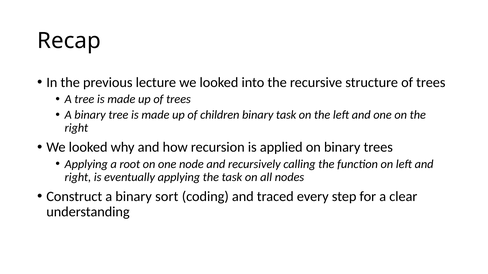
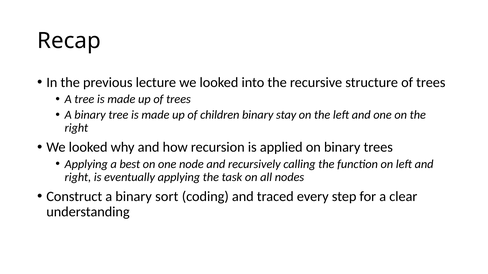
binary task: task -> stay (286, 115)
root: root -> best (130, 164)
